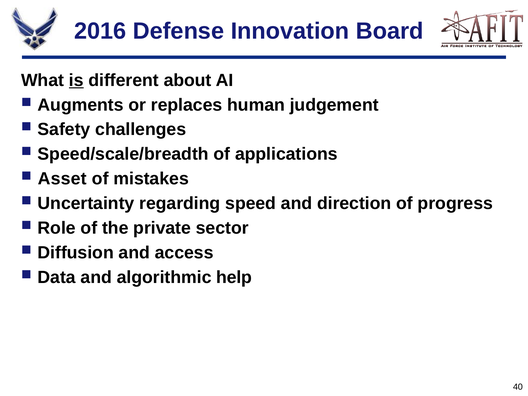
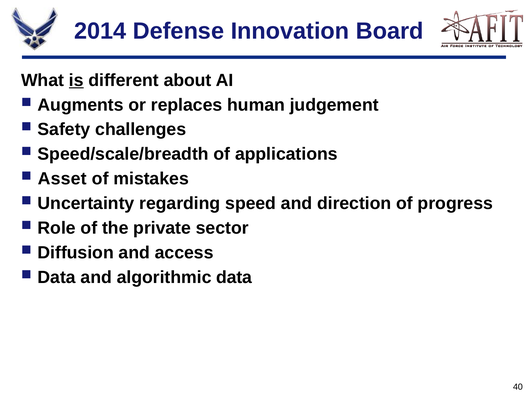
2016: 2016 -> 2014 (100, 31)
algorithmic help: help -> data (234, 277)
